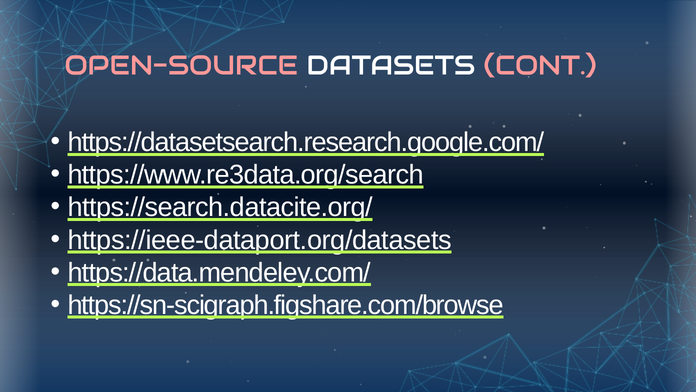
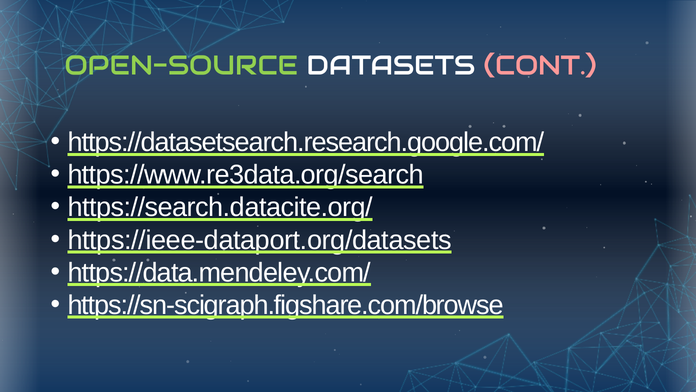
OPEN-SOURCE colour: pink -> light green (181, 66)
